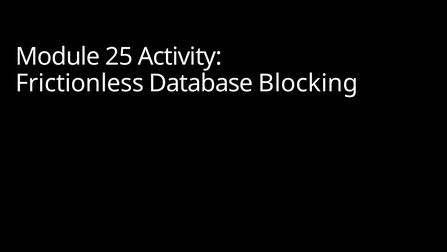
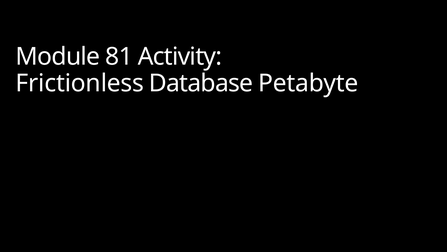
25: 25 -> 81 (119, 57)
Blocking: Blocking -> Petabyte (308, 83)
